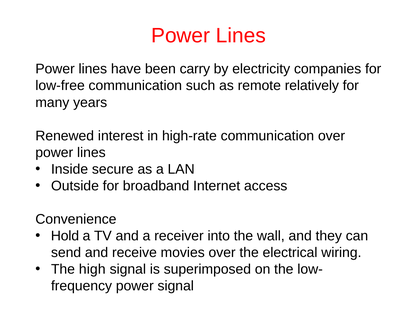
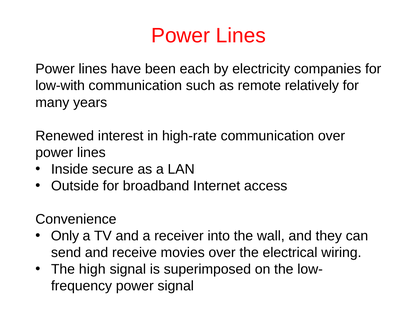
carry: carry -> each (195, 69)
low-free: low-free -> low-with (60, 86)
Hold: Hold -> Only (65, 236)
